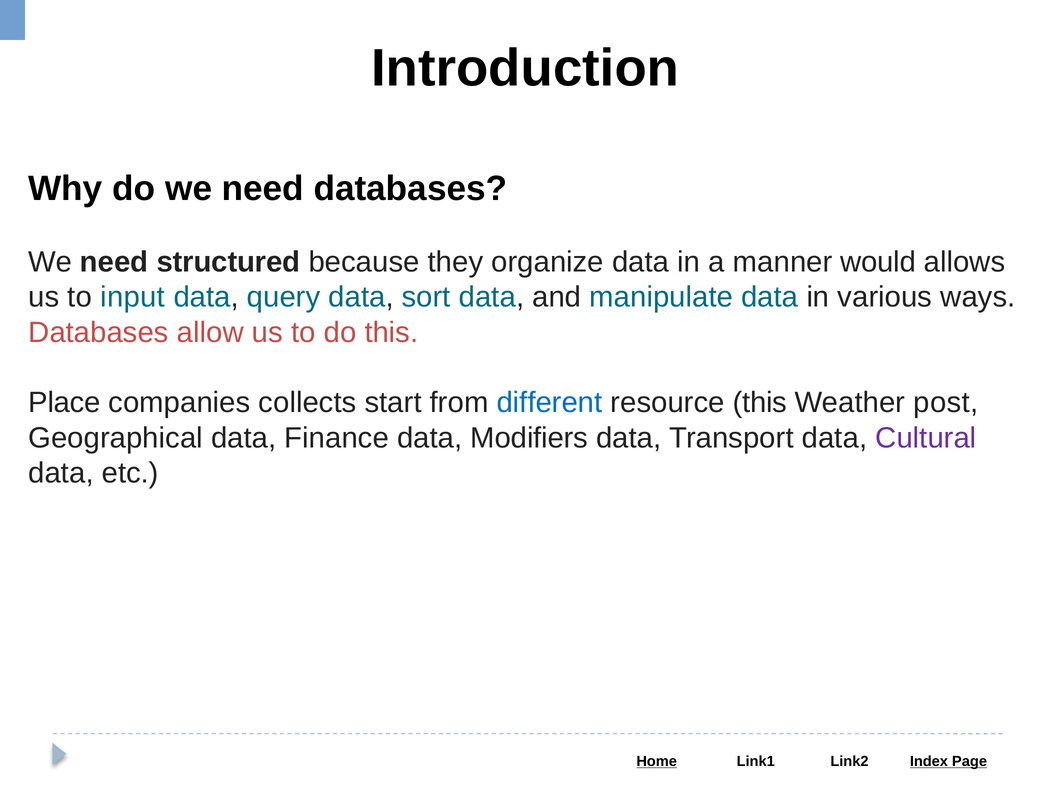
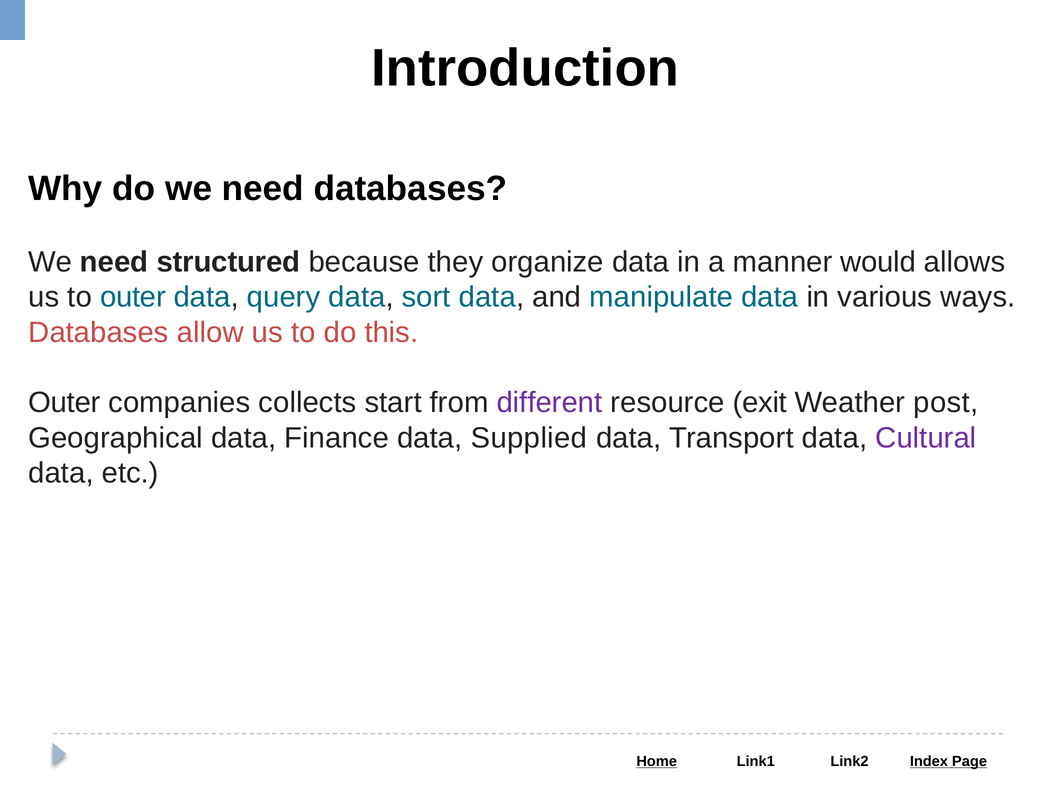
to input: input -> outer (133, 297)
Place: Place -> Outer (64, 403)
different colour: blue -> purple (549, 403)
resource this: this -> exit (760, 403)
Modifiers: Modifiers -> Supplied (529, 438)
